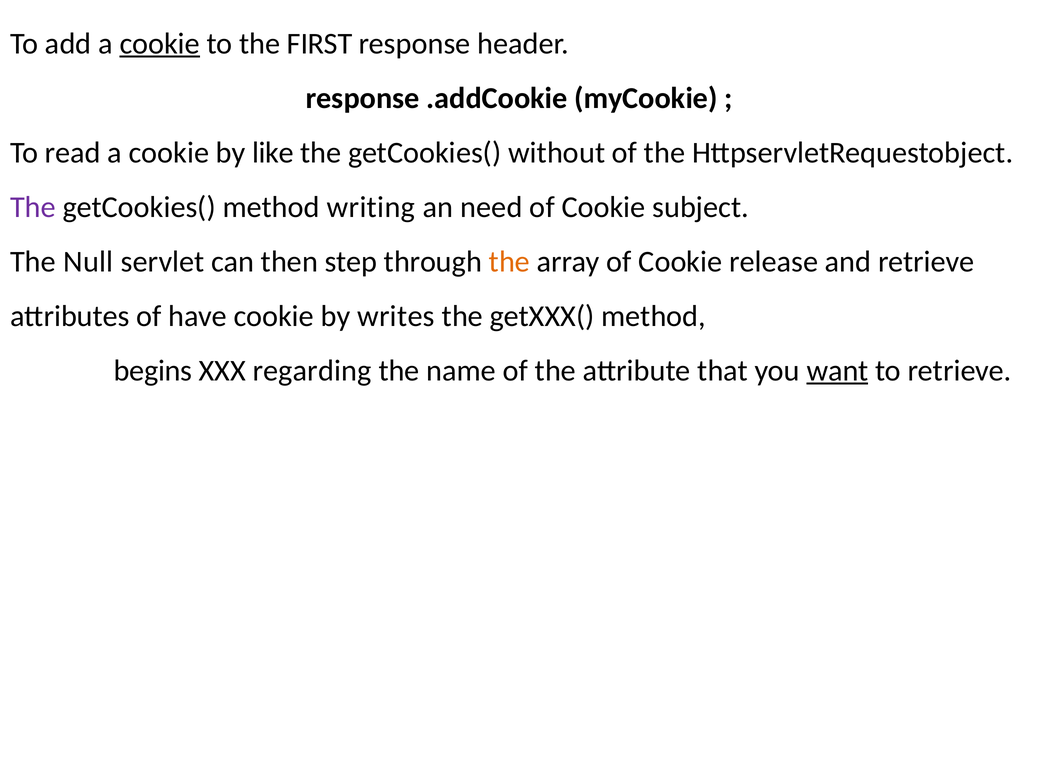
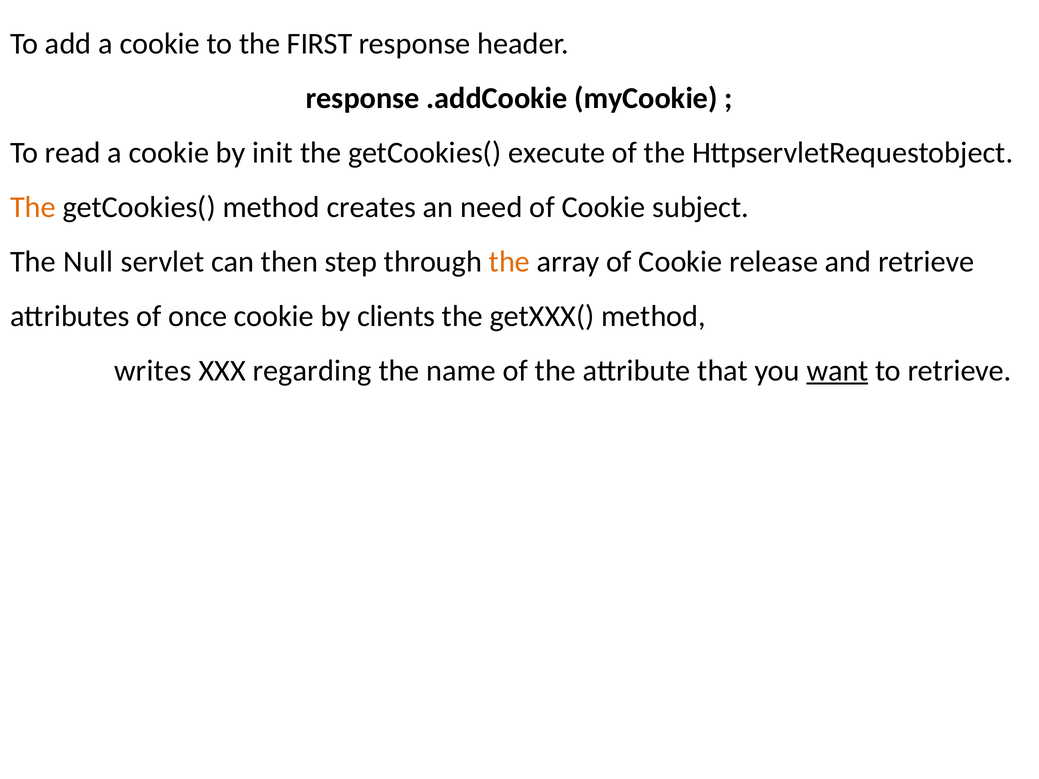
cookie underline: present -> none (160, 44)
like: like -> init (273, 153)
without: without -> execute (557, 153)
The colour: purple -> orange (33, 207)
writing: writing -> creates (371, 207)
have: have -> once (198, 316)
writes: writes -> clients (396, 316)
begins: begins -> writes (153, 371)
